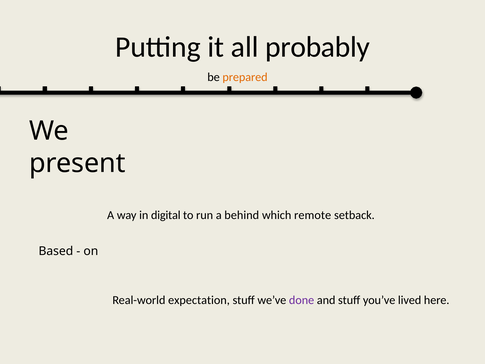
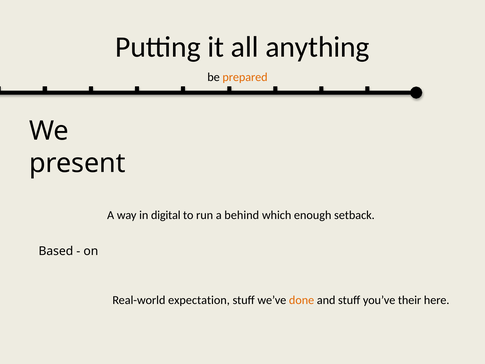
probably: probably -> anything (317, 47)
remote: remote -> enough (313, 215)
done colour: purple -> orange (302, 300)
lived: lived -> their (410, 300)
